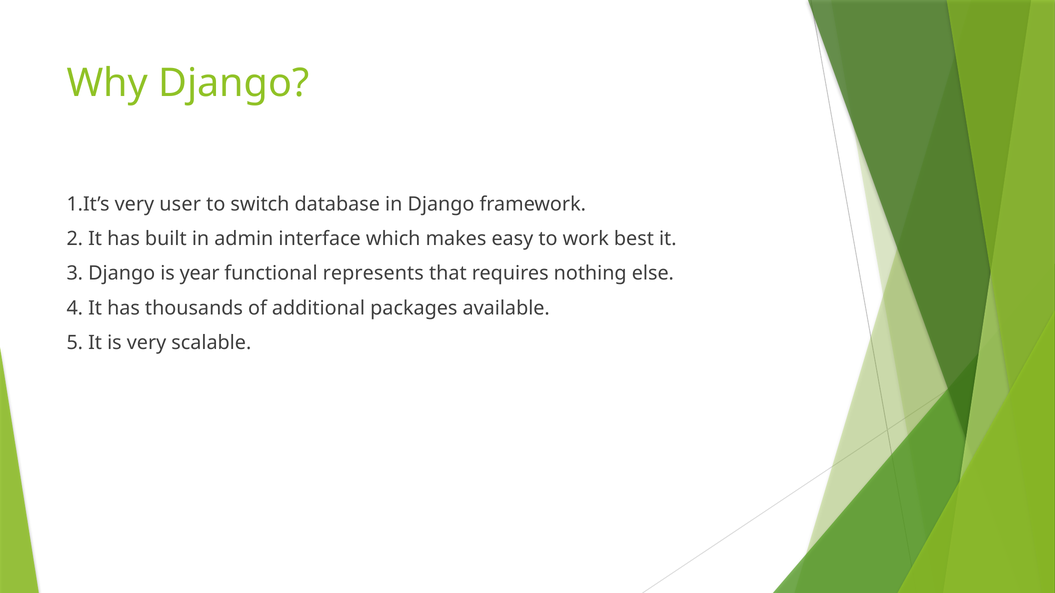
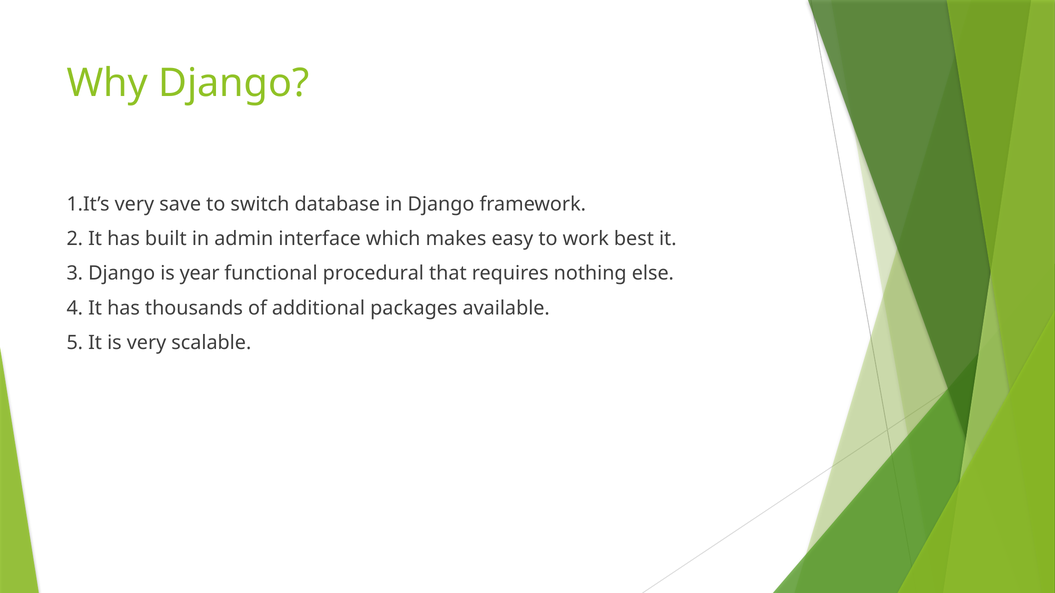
user: user -> save (180, 204)
represents: represents -> procedural (373, 274)
